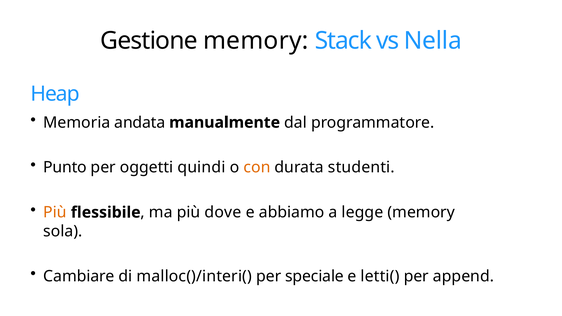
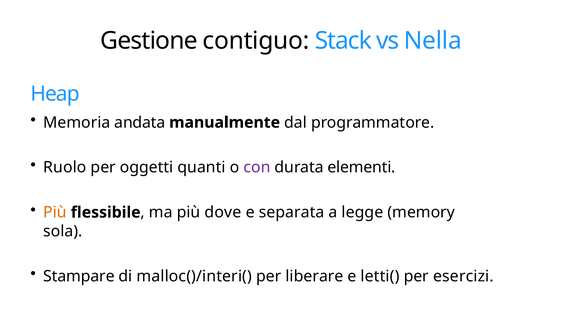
Gestione memory: memory -> contiguo (256, 41)
Punto: Punto -> Ruolo (65, 168)
quindi: quindi -> quanti (202, 168)
con colour: orange -> purple (257, 168)
studenti: studenti -> elementi (361, 168)
abbiamo: abbiamo -> separata (292, 212)
Cambiare: Cambiare -> Stampare (79, 276)
speciale: speciale -> liberare (314, 276)
append: append -> esercizi (463, 276)
